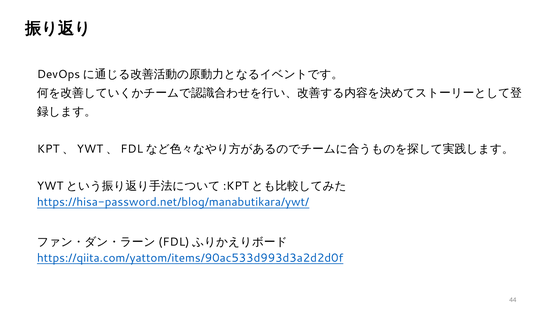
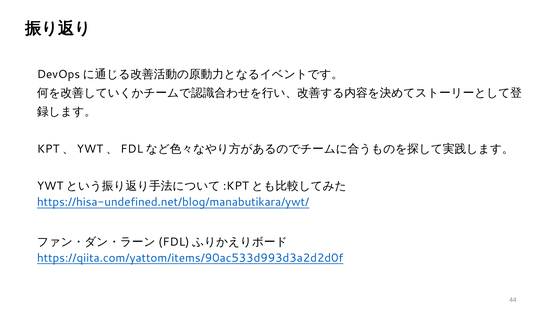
https://hisa-password.net/blog/manabutikara/ywt/: https://hisa-password.net/blog/manabutikara/ywt/ -> https://hisa-undefined.net/blog/manabutikara/ywt/ (173, 202)
